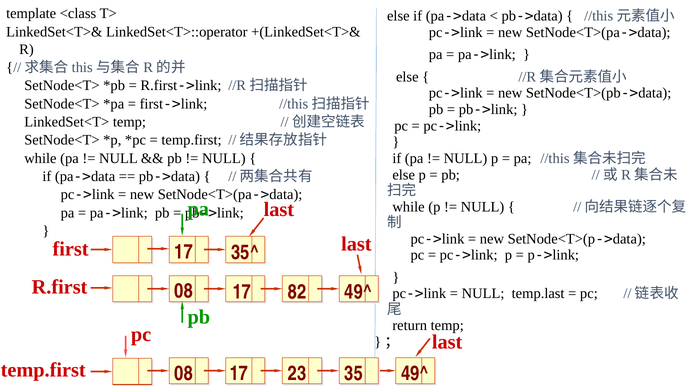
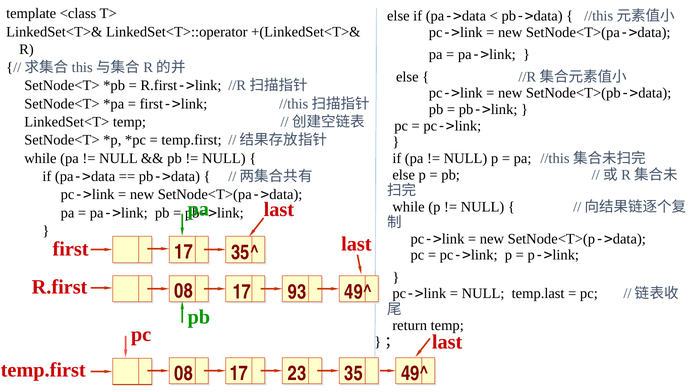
82: 82 -> 93 (297, 292)
